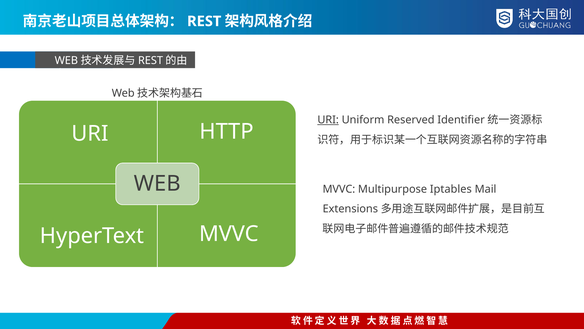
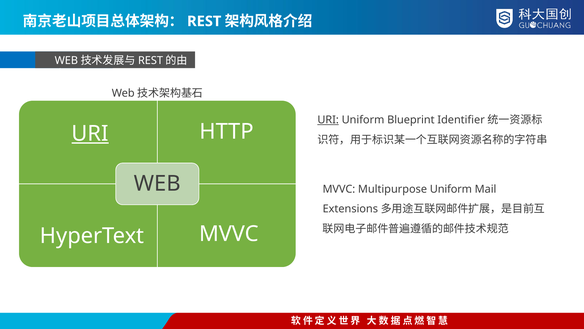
Reserved: Reserved -> Blueprint (411, 120)
URI underline: none -> present (90, 133)
Multipurpose Iptables: Iptables -> Uniform (451, 189)
